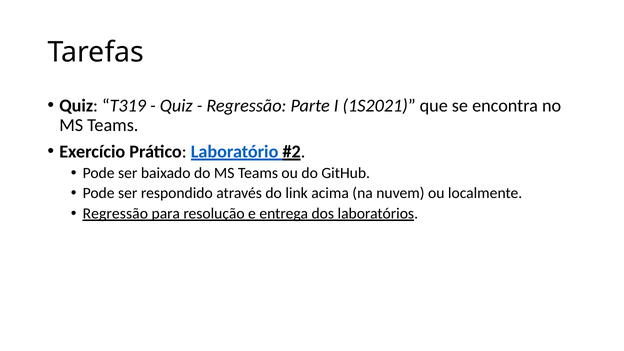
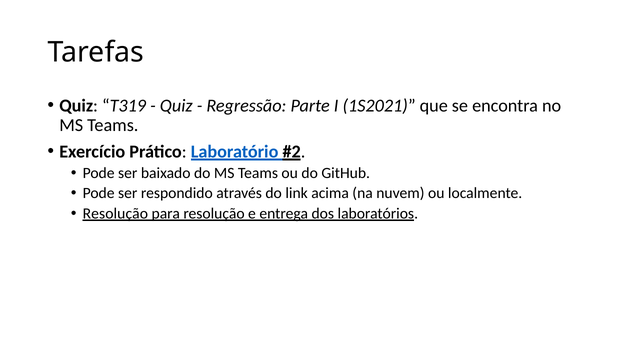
Regressão: Regressão -> Resolução (115, 214)
